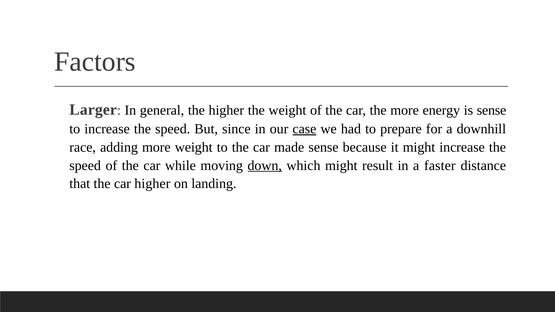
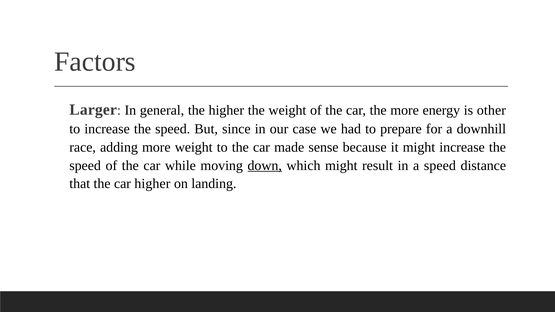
is sense: sense -> other (491, 110)
case underline: present -> none (304, 129)
a faster: faster -> speed (440, 166)
